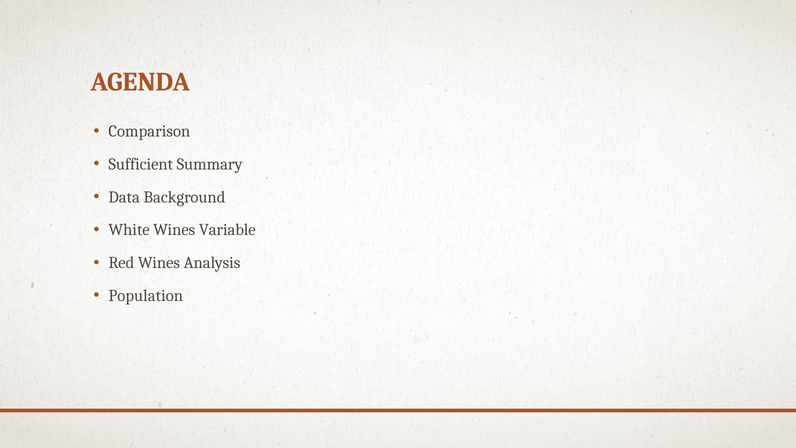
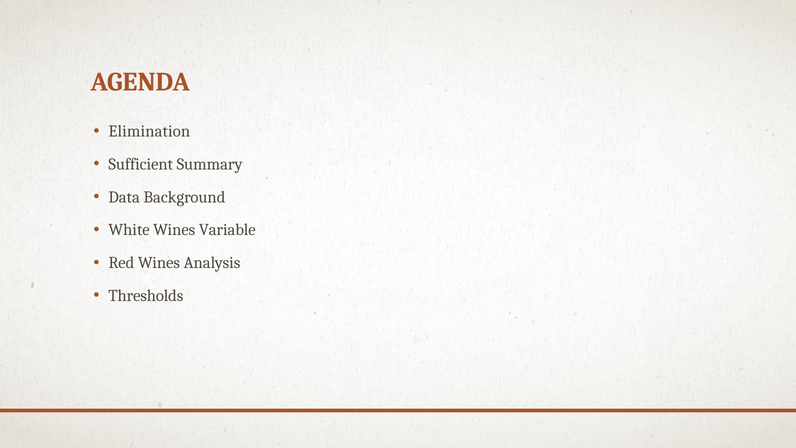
Comparison: Comparison -> Elimination (149, 131)
Population: Population -> Thresholds (146, 295)
